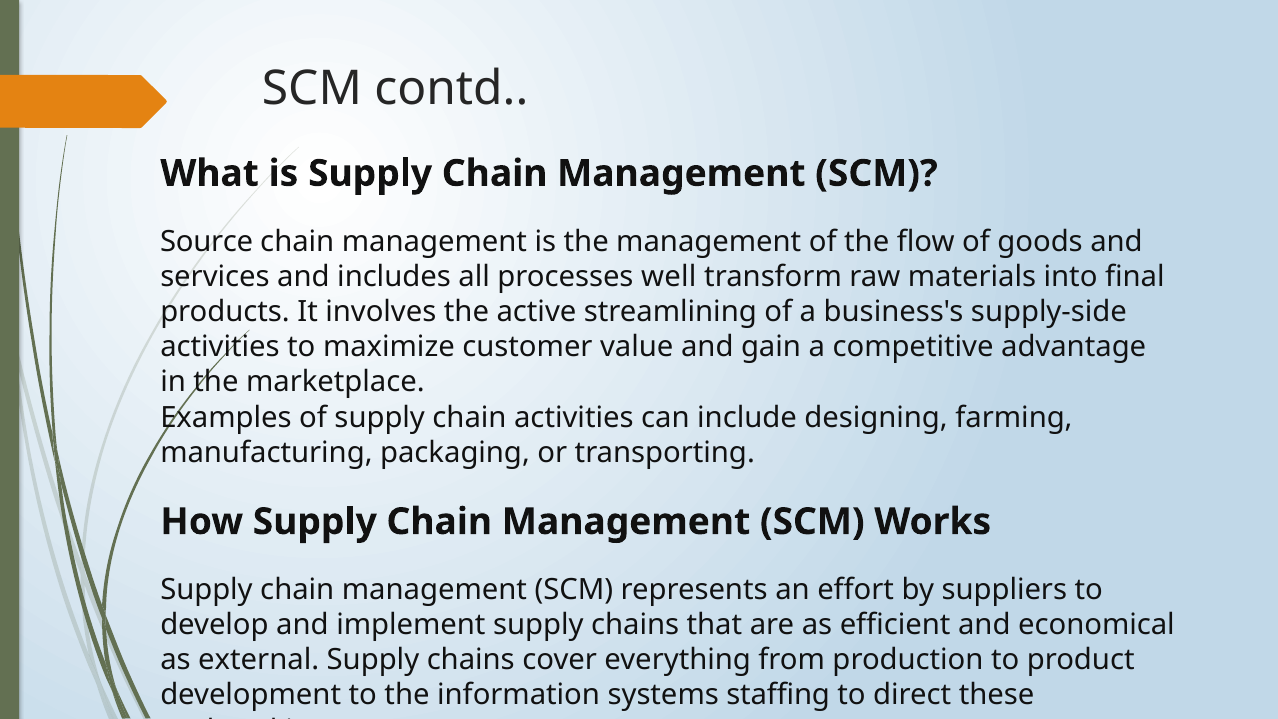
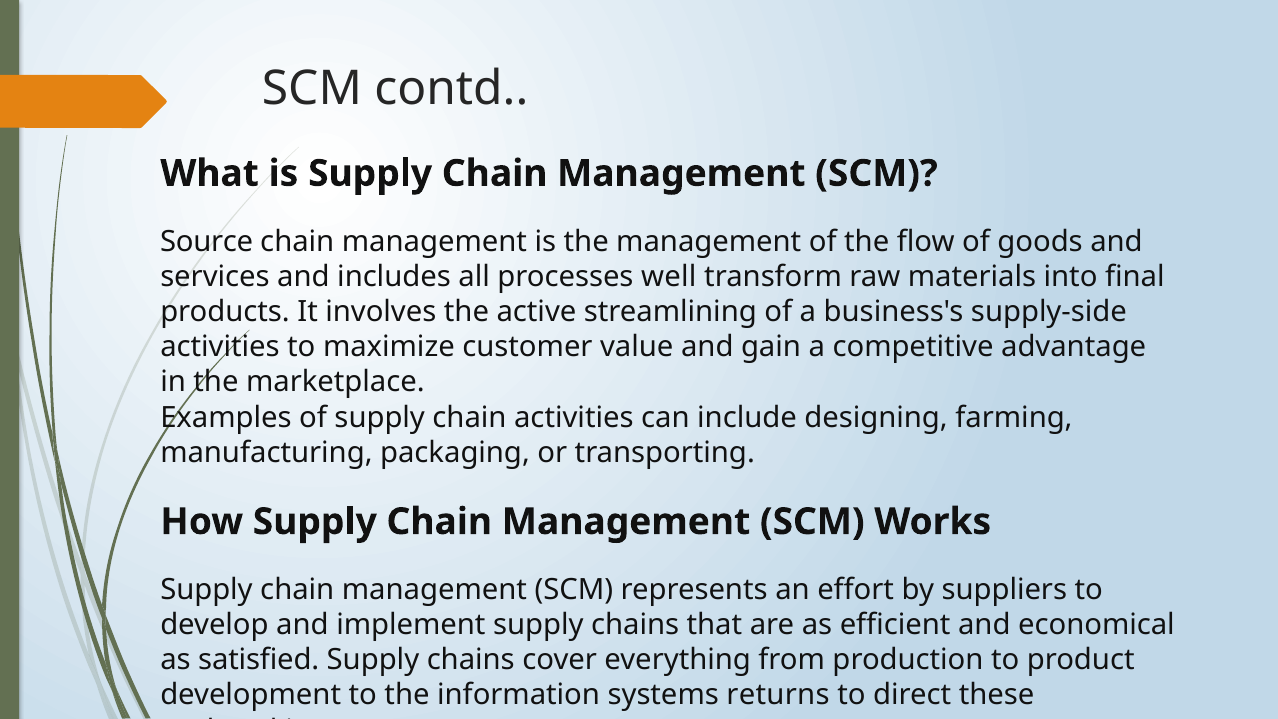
external: external -> satisfied (259, 660)
staffing: staffing -> returns (778, 695)
